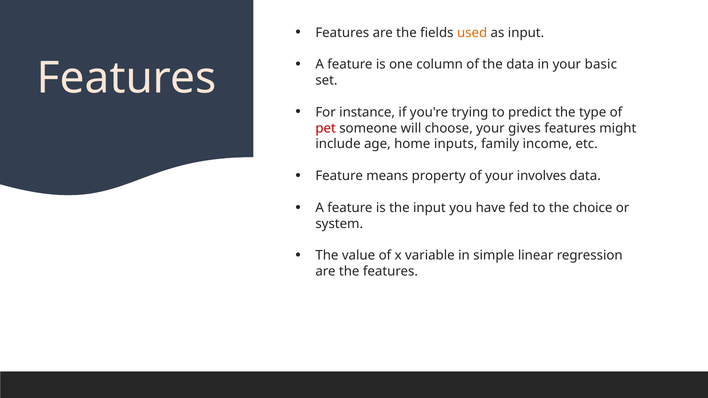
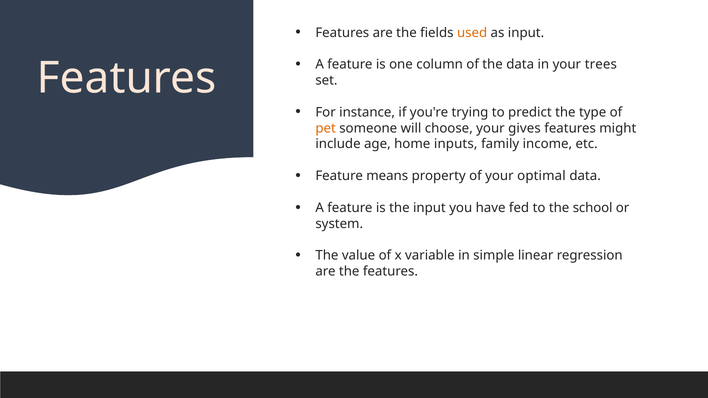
basic: basic -> trees (601, 65)
pet colour: red -> orange (326, 128)
involves: involves -> optimal (541, 176)
choice: choice -> school (593, 208)
